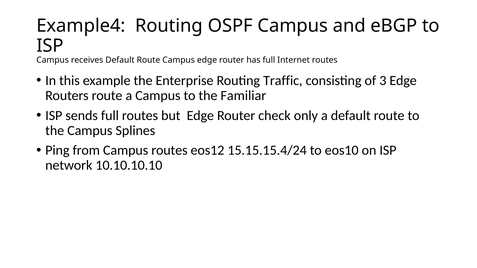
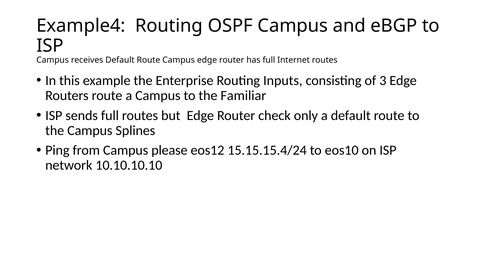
Traffic: Traffic -> Inputs (283, 81)
Campus routes: routes -> please (169, 151)
